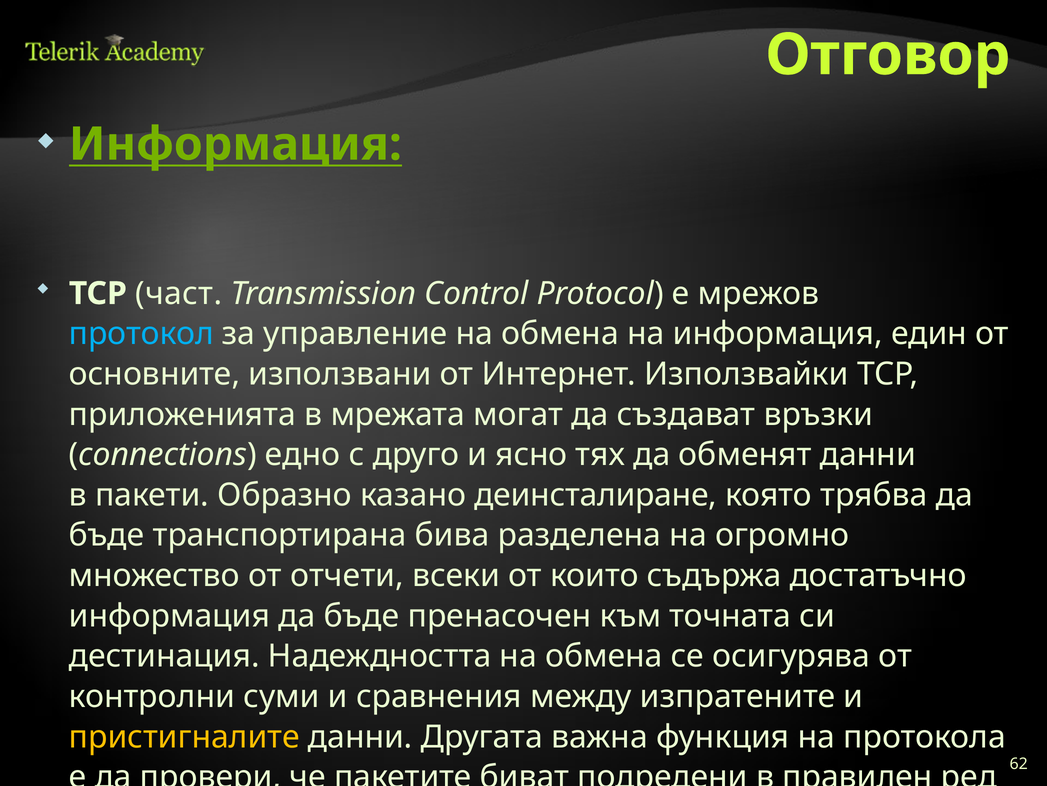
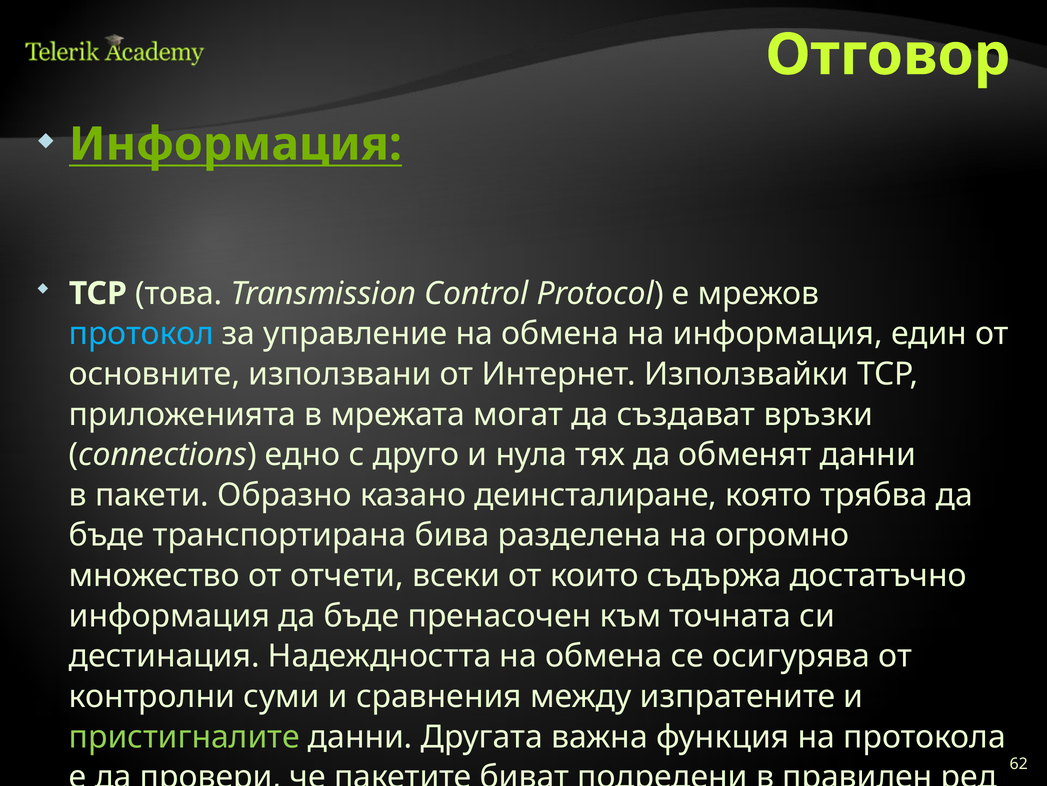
част: част -> това (179, 293)
ясно: ясно -> нула (531, 454)
пристигналите colour: yellow -> light green (184, 736)
